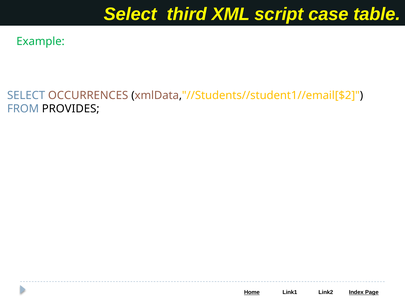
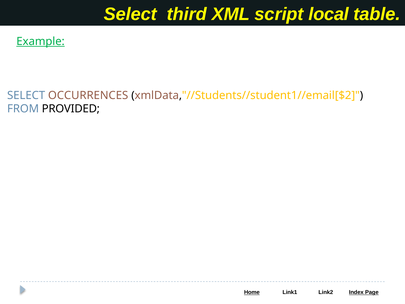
case: case -> local (329, 14)
Example underline: none -> present (41, 41)
PROVIDES: PROVIDES -> PROVIDED (71, 109)
